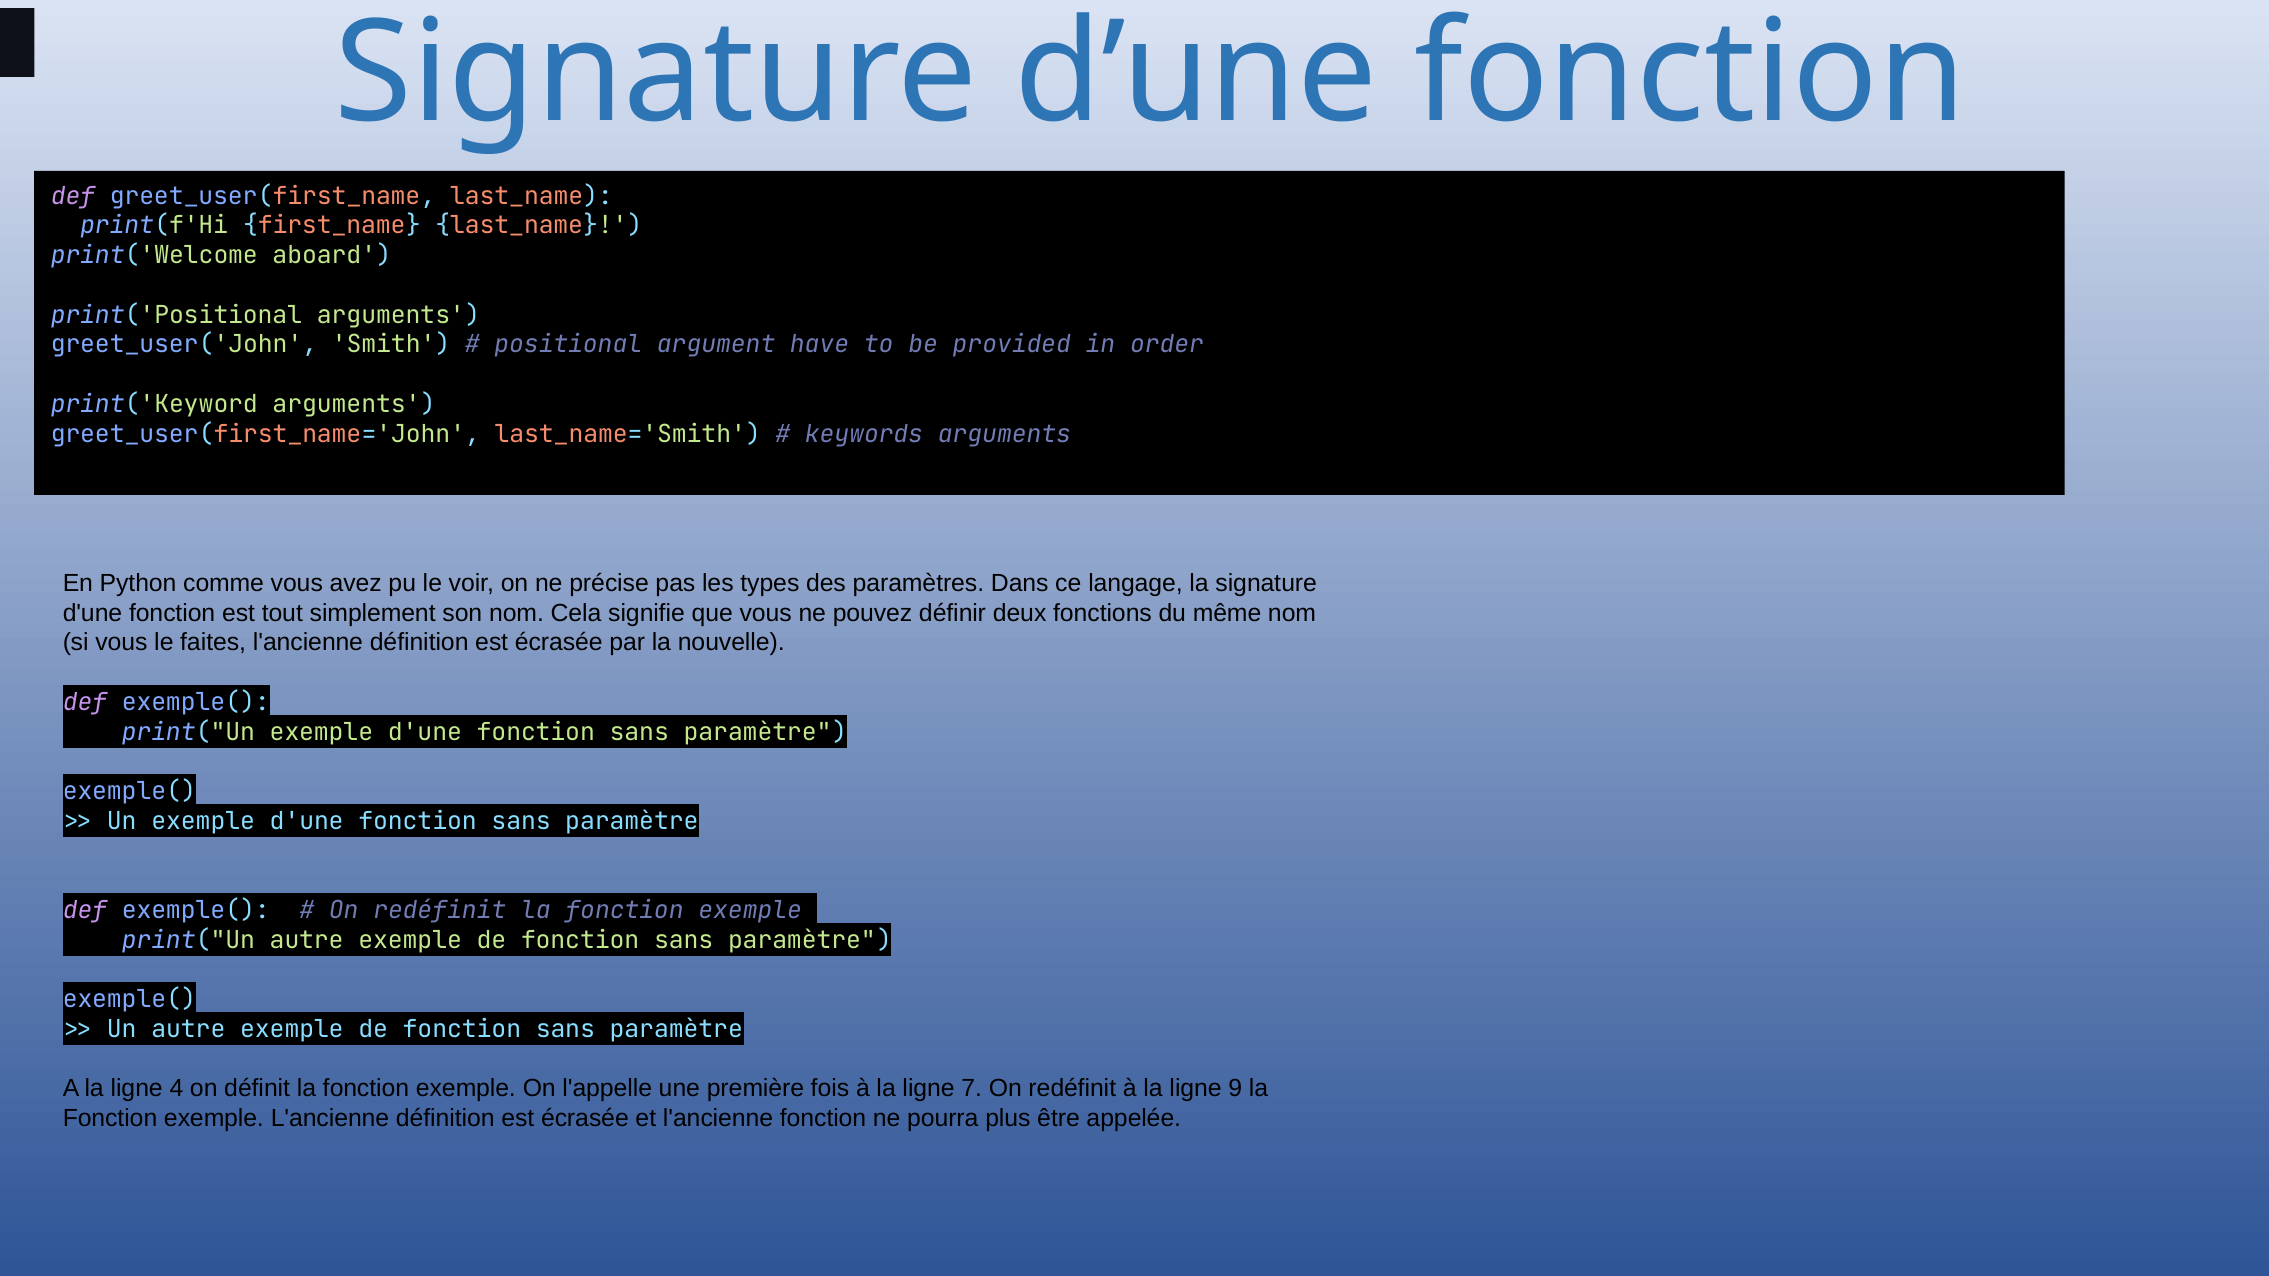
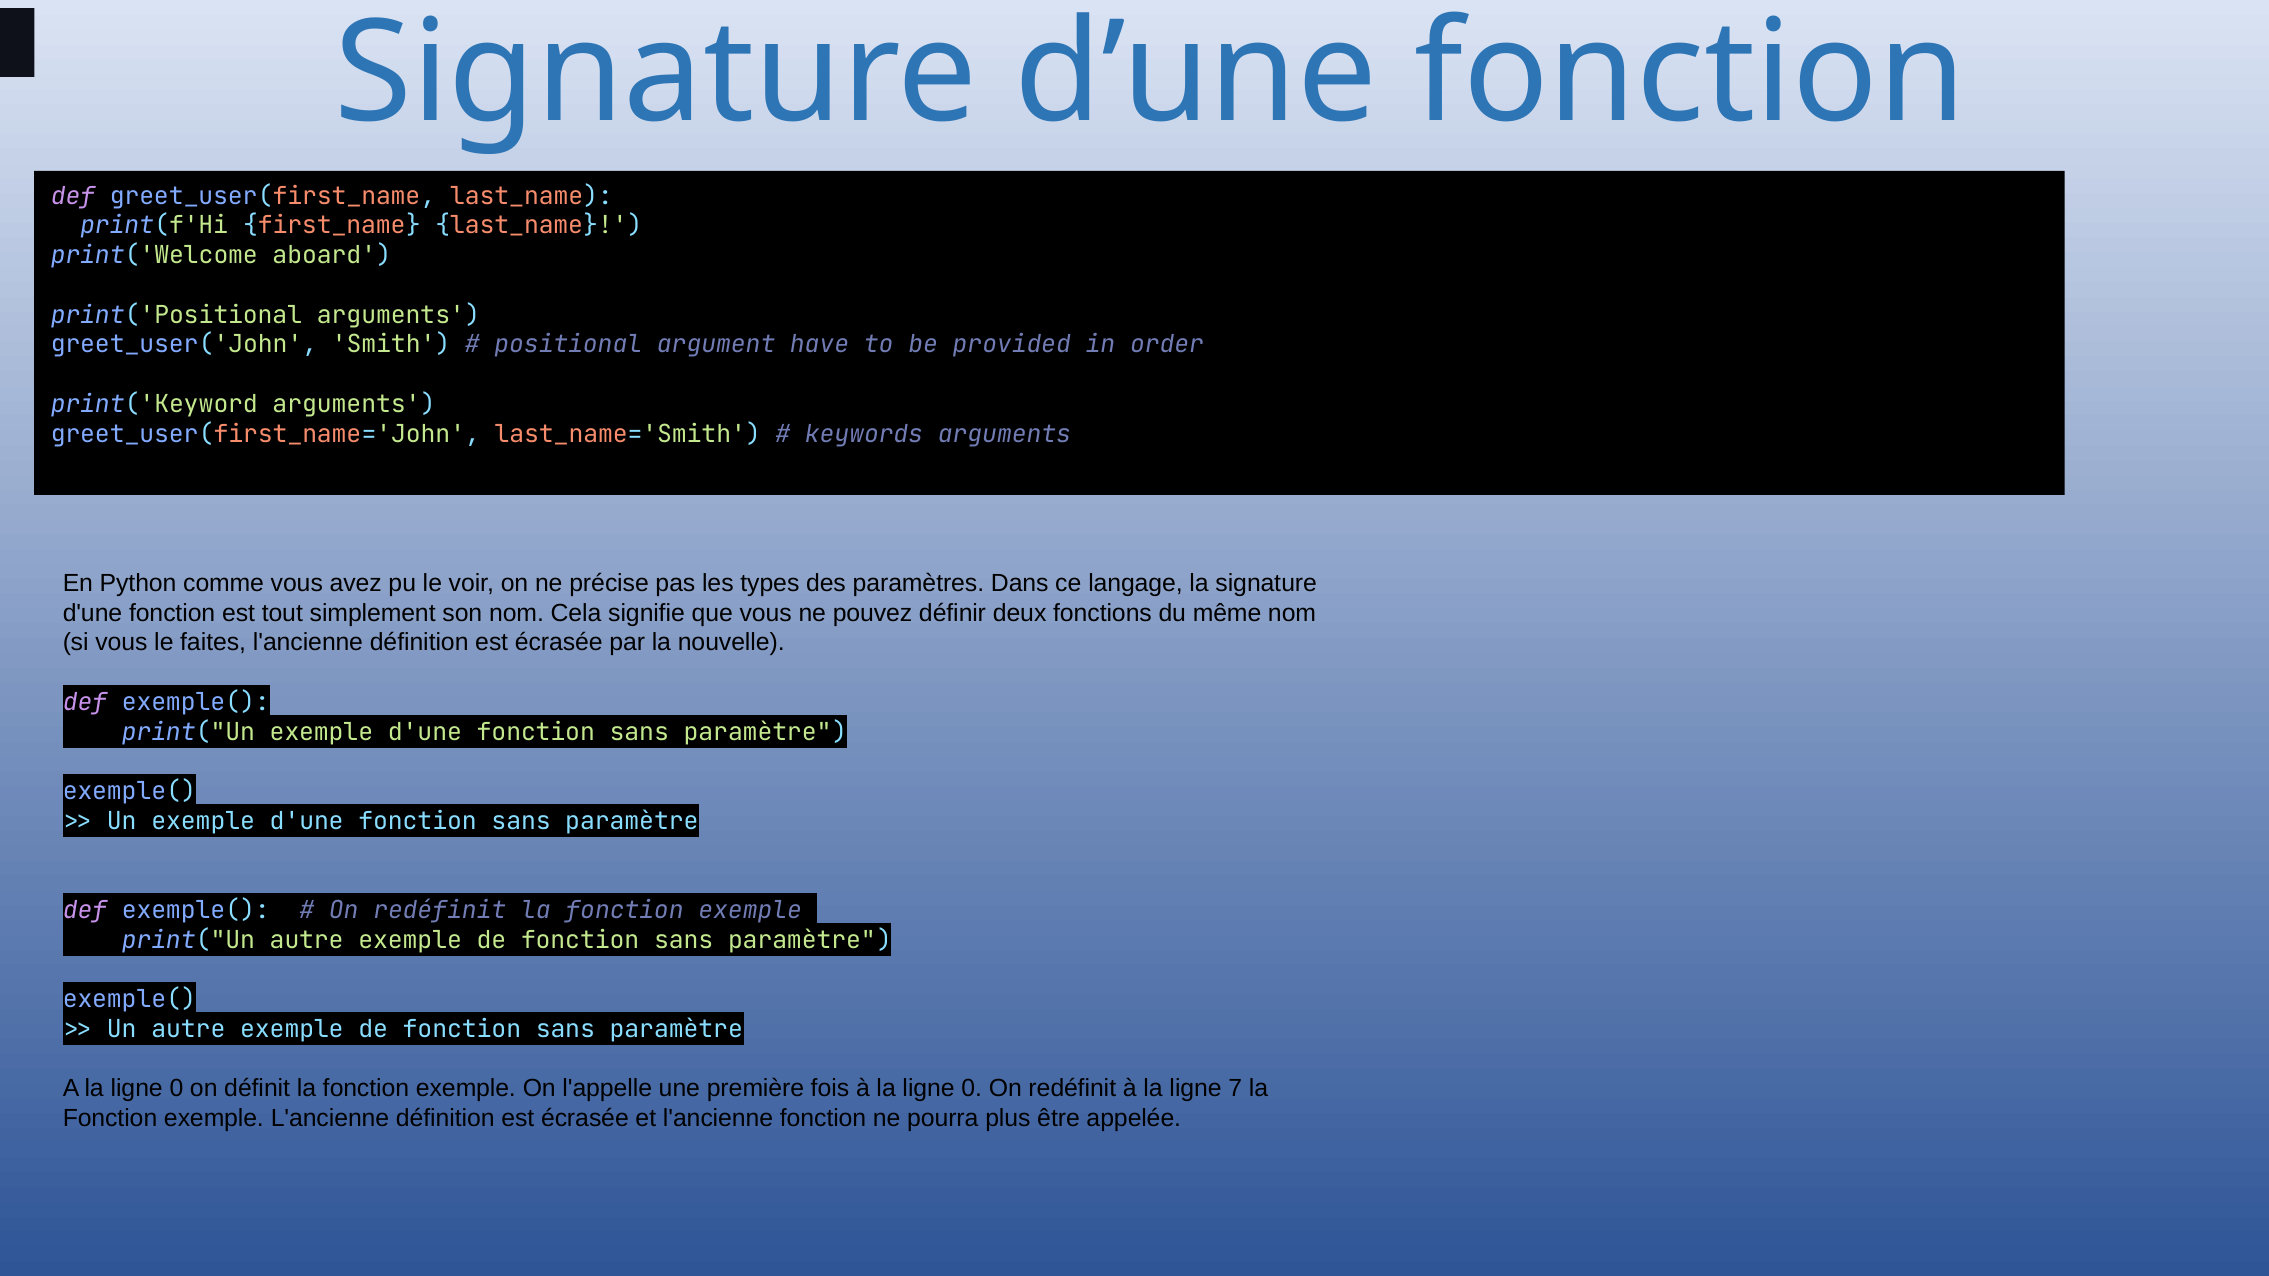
A la ligne 4: 4 -> 0 (176, 1089)
à la ligne 7: 7 -> 0 (972, 1089)
9: 9 -> 7 (1235, 1089)
